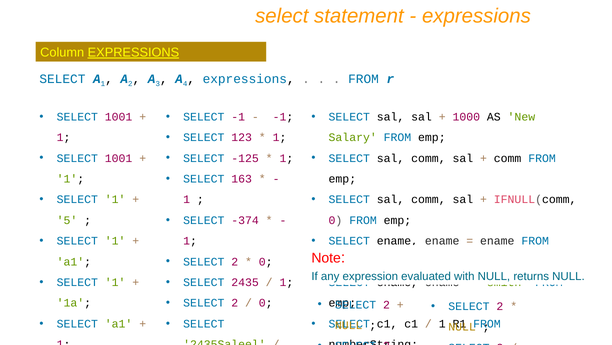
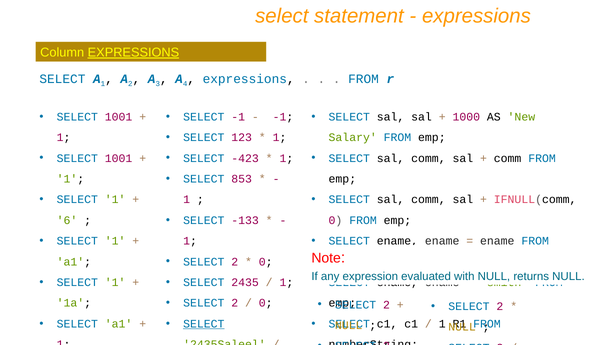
-125: -125 -> -423 (245, 158)
163: 163 -> 853 (242, 179)
-374: -374 -> -133 (245, 220)
5: 5 -> 6 (67, 220)
SELECT underline: none -> present (204, 323)
